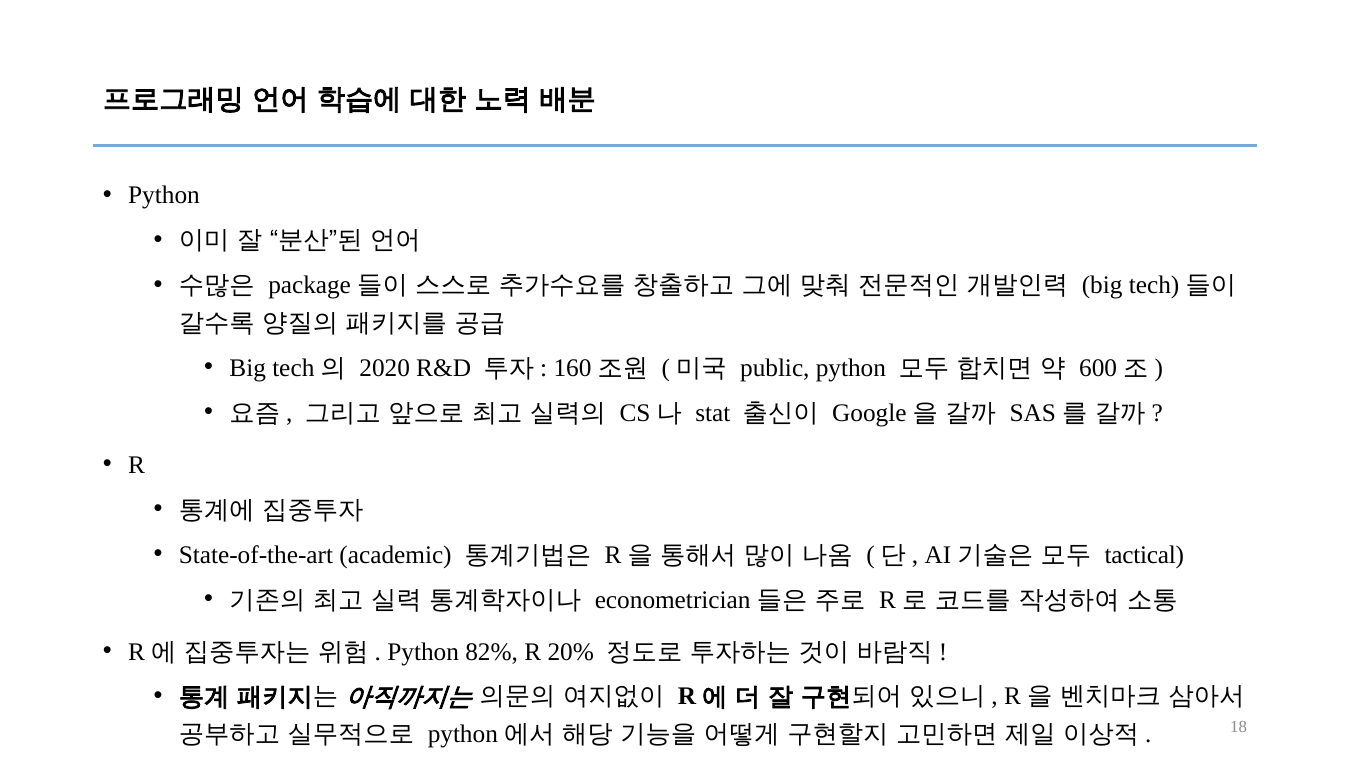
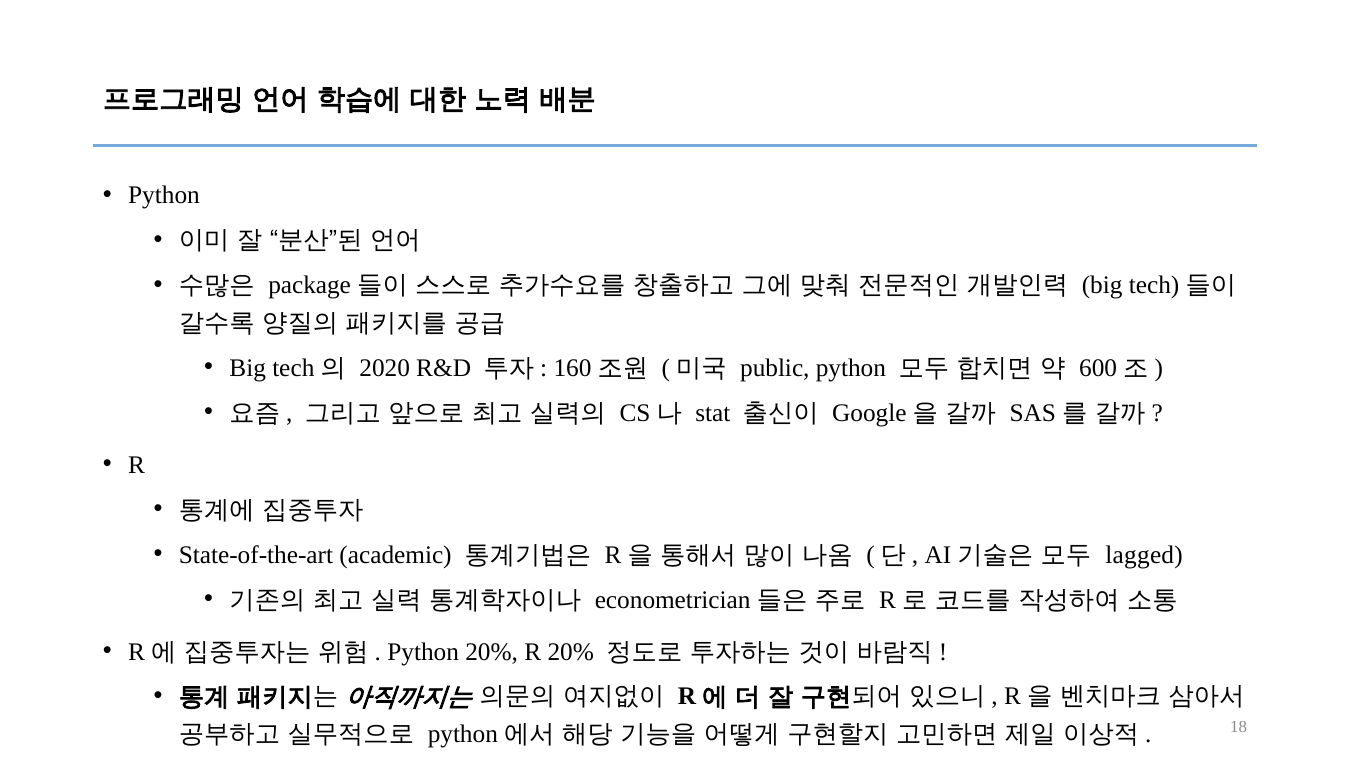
tactical: tactical -> lagged (1144, 555)
Python 82%: 82% -> 20% (492, 652)
